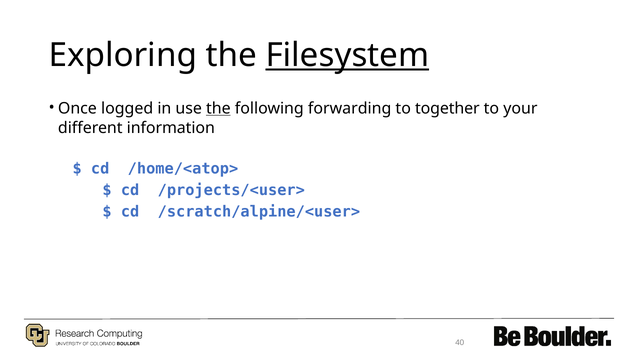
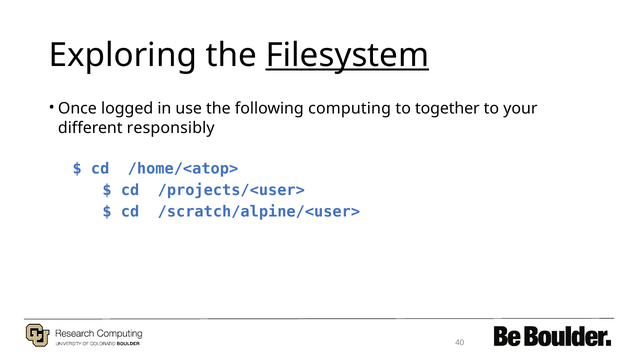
the underline: present -> none (218, 108)
forwarding: forwarding -> computing (350, 108)
information: information -> responsibly (171, 128)
